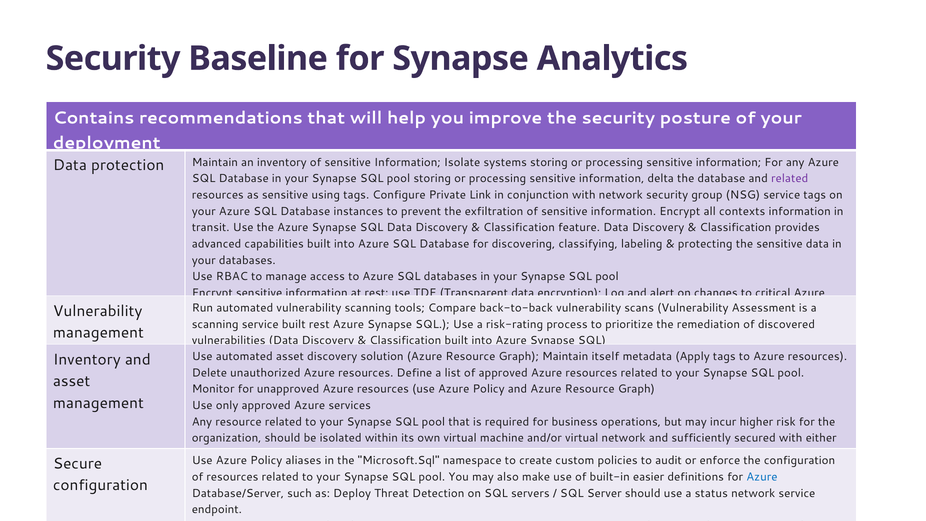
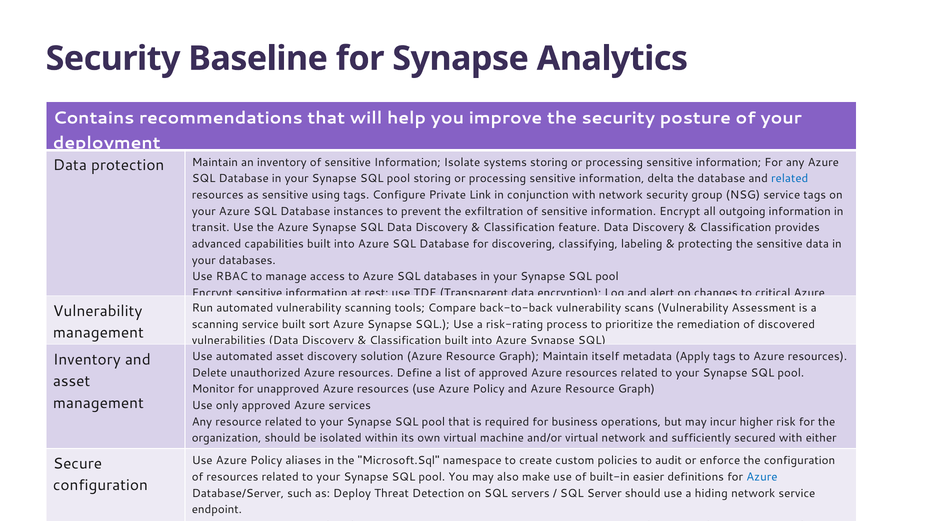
related colour: purple -> blue (790, 179)
contexts: contexts -> outgoing (742, 211)
built rest: rest -> sort (319, 324)
status: status -> hiding (711, 493)
